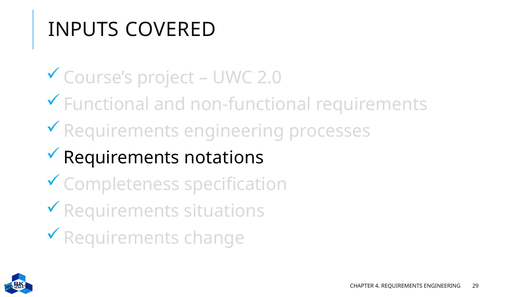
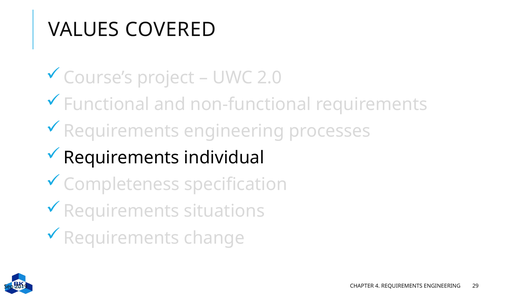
INPUTS: INPUTS -> VALUES (84, 30)
notations: notations -> individual (224, 157)
